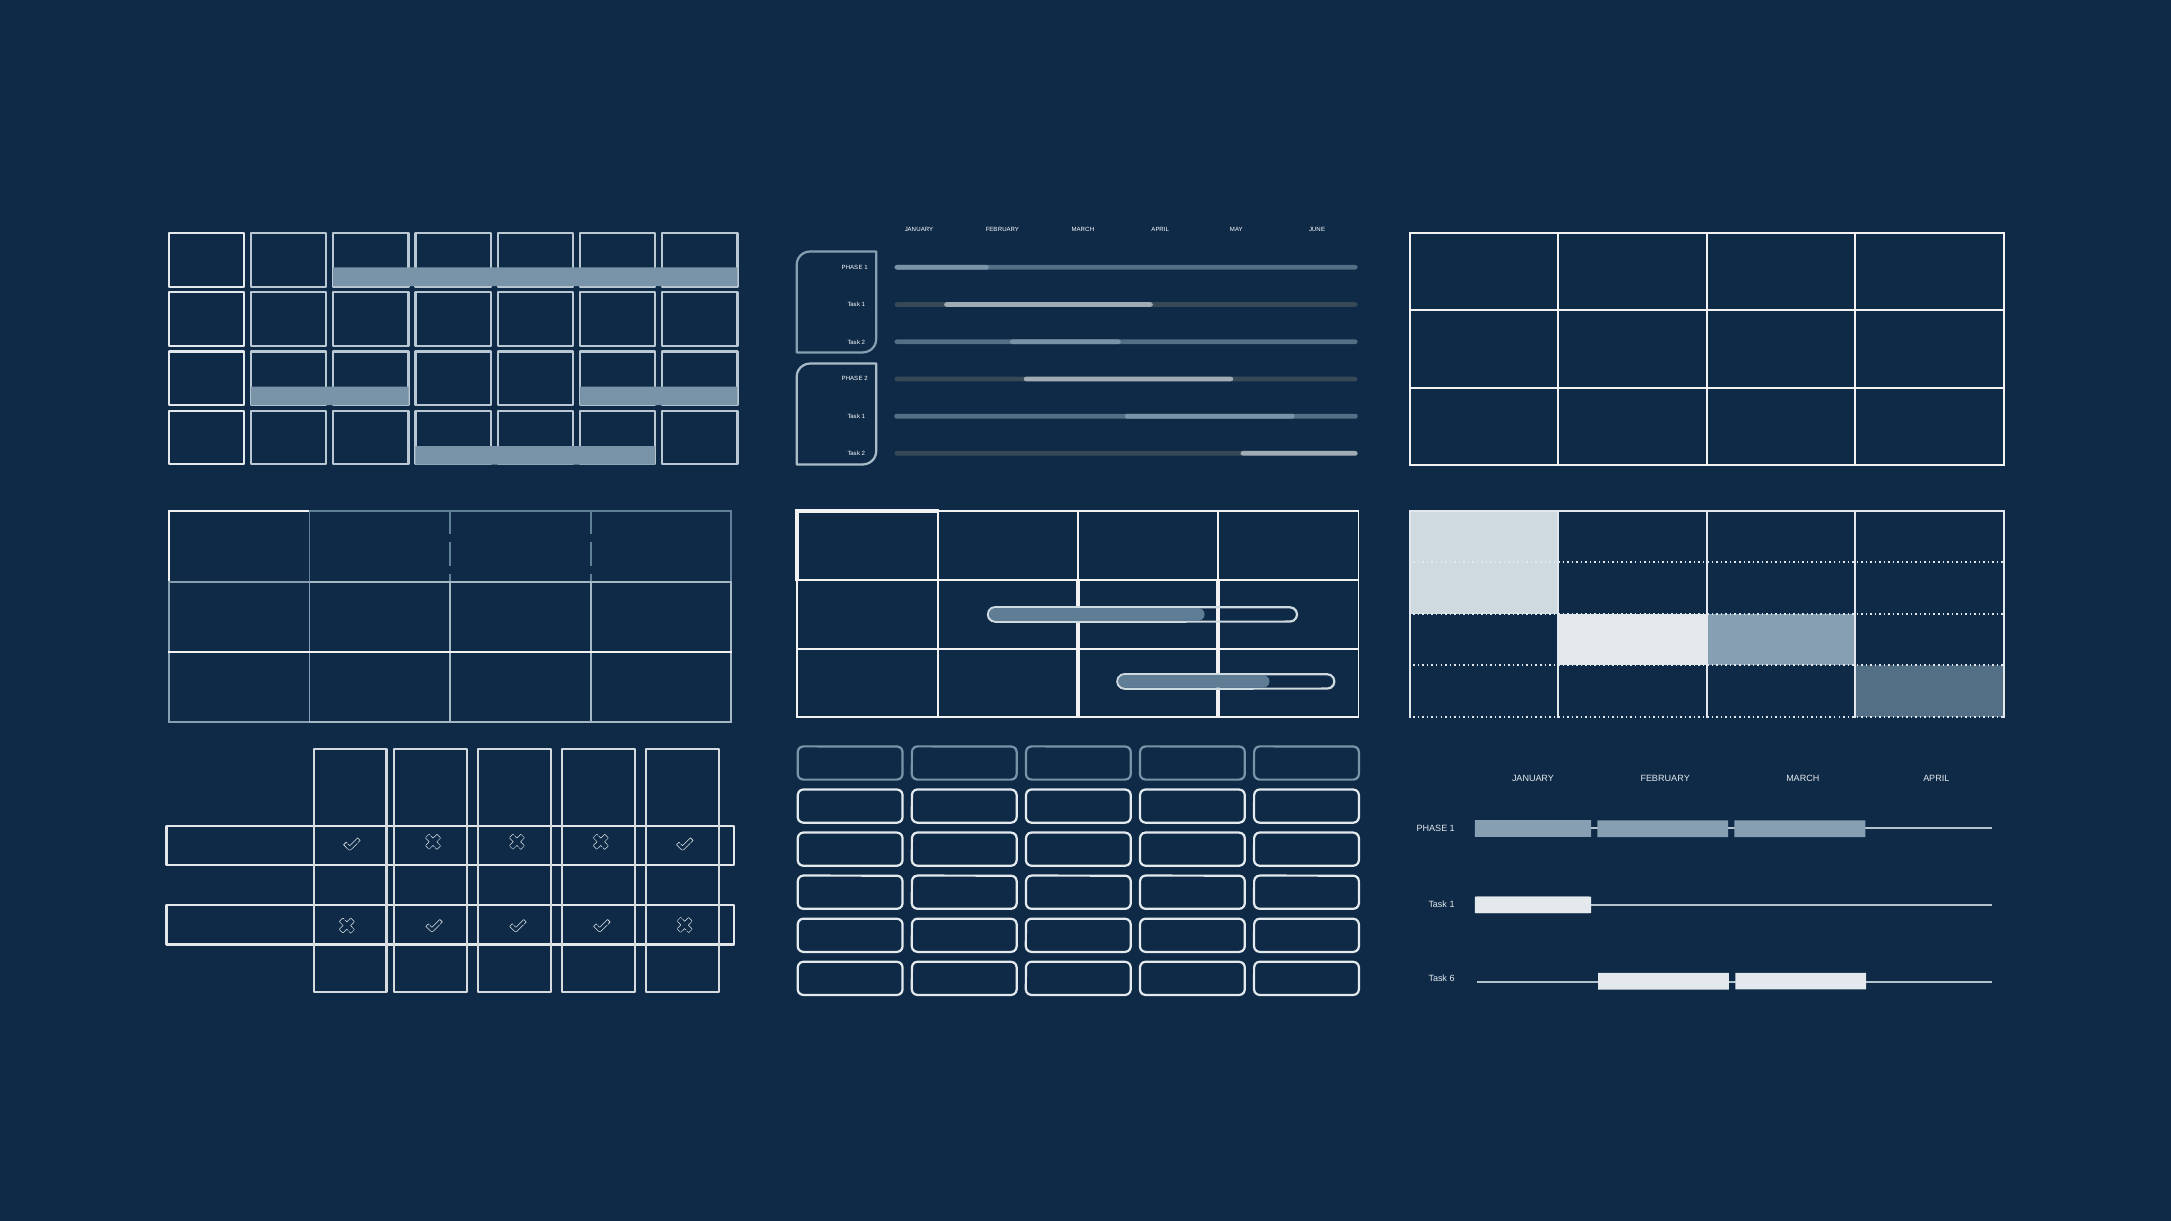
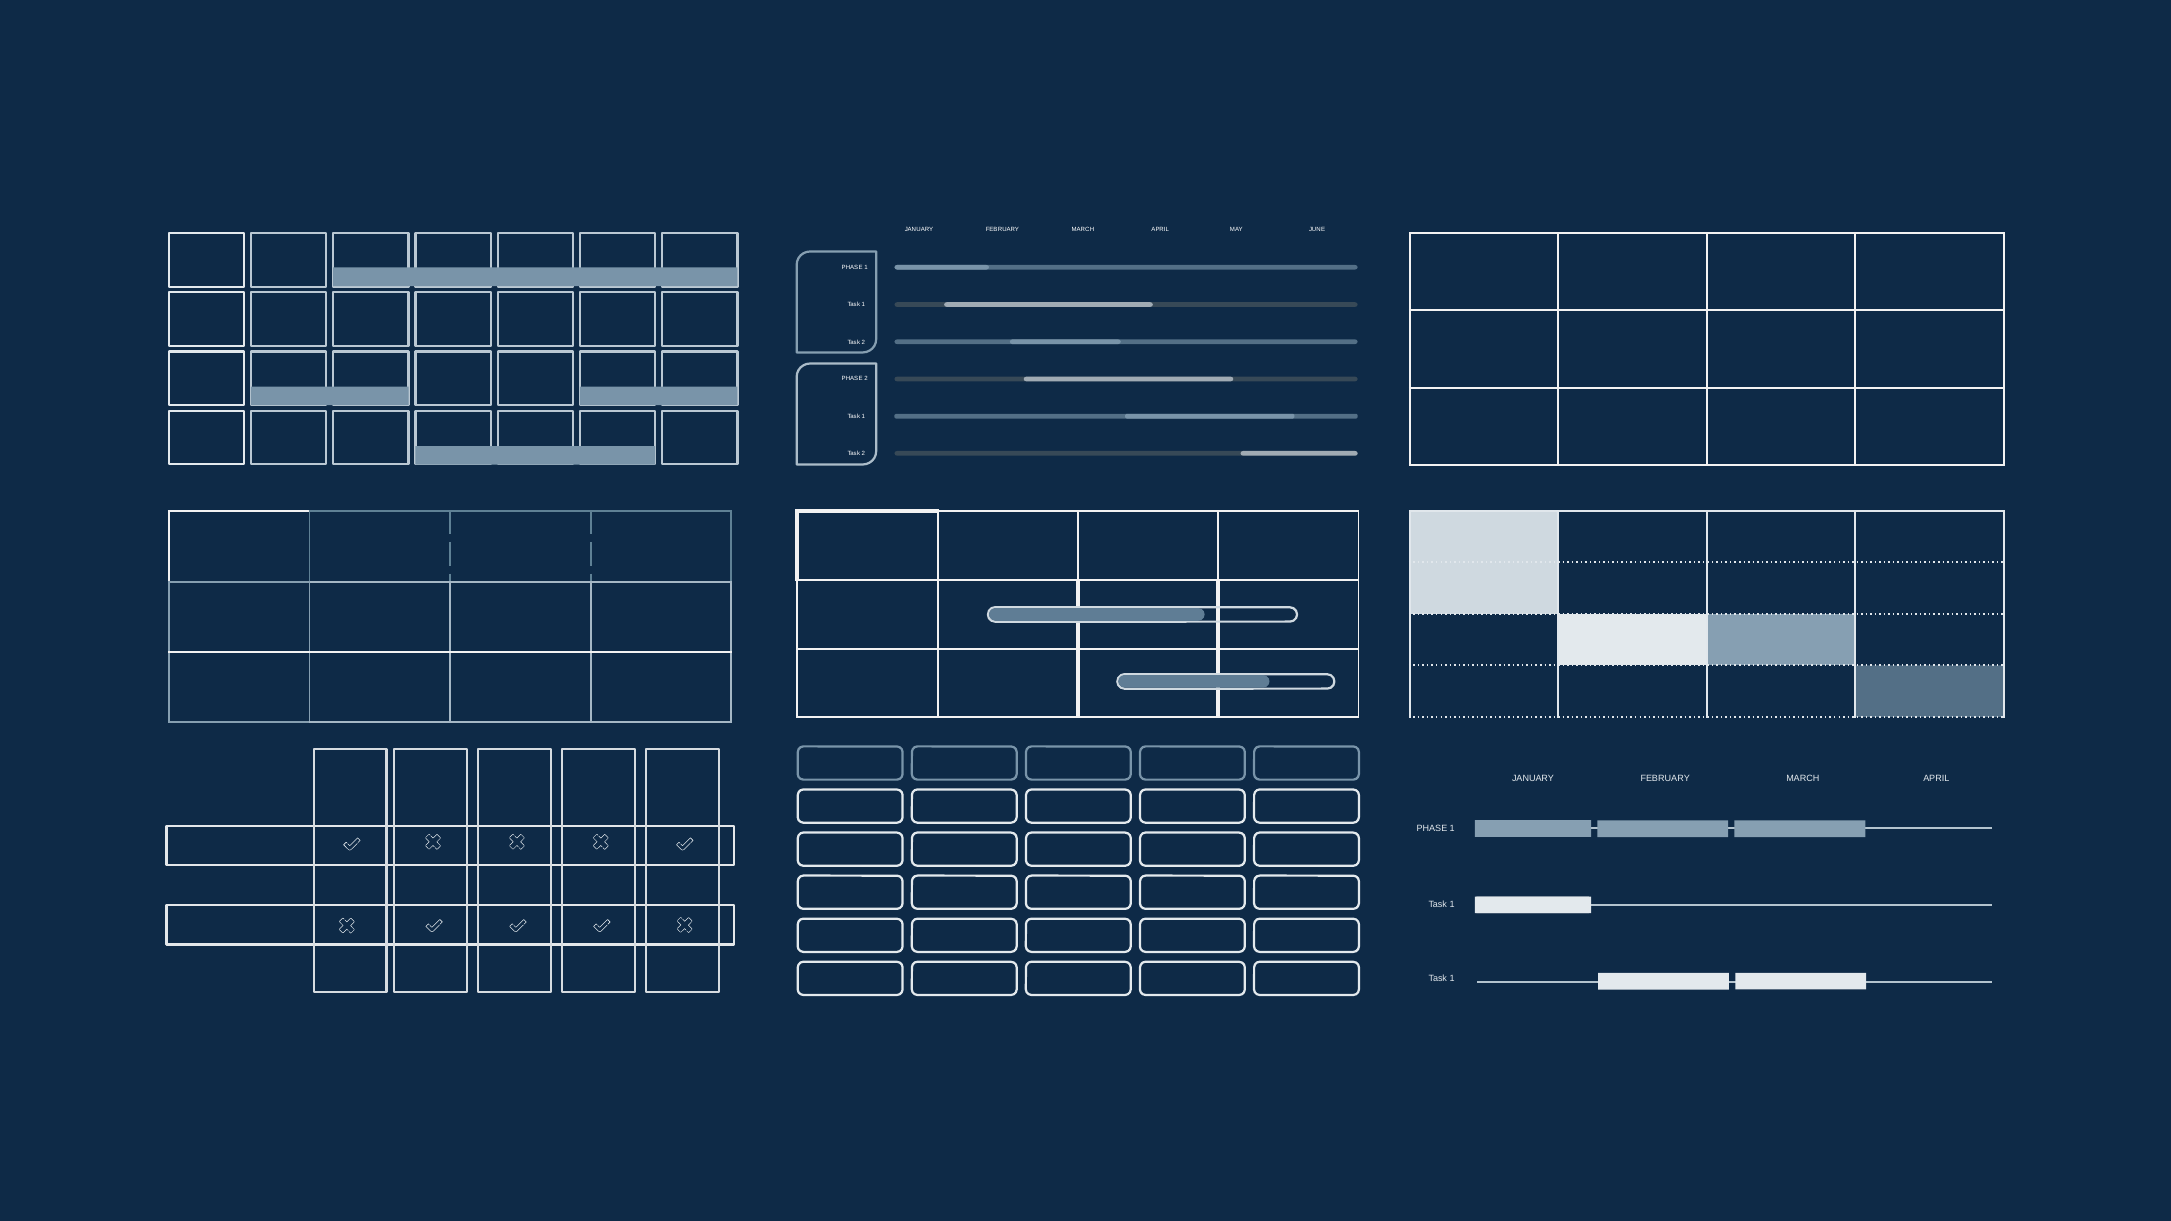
6: 6 -> 1 (1452, 979)
